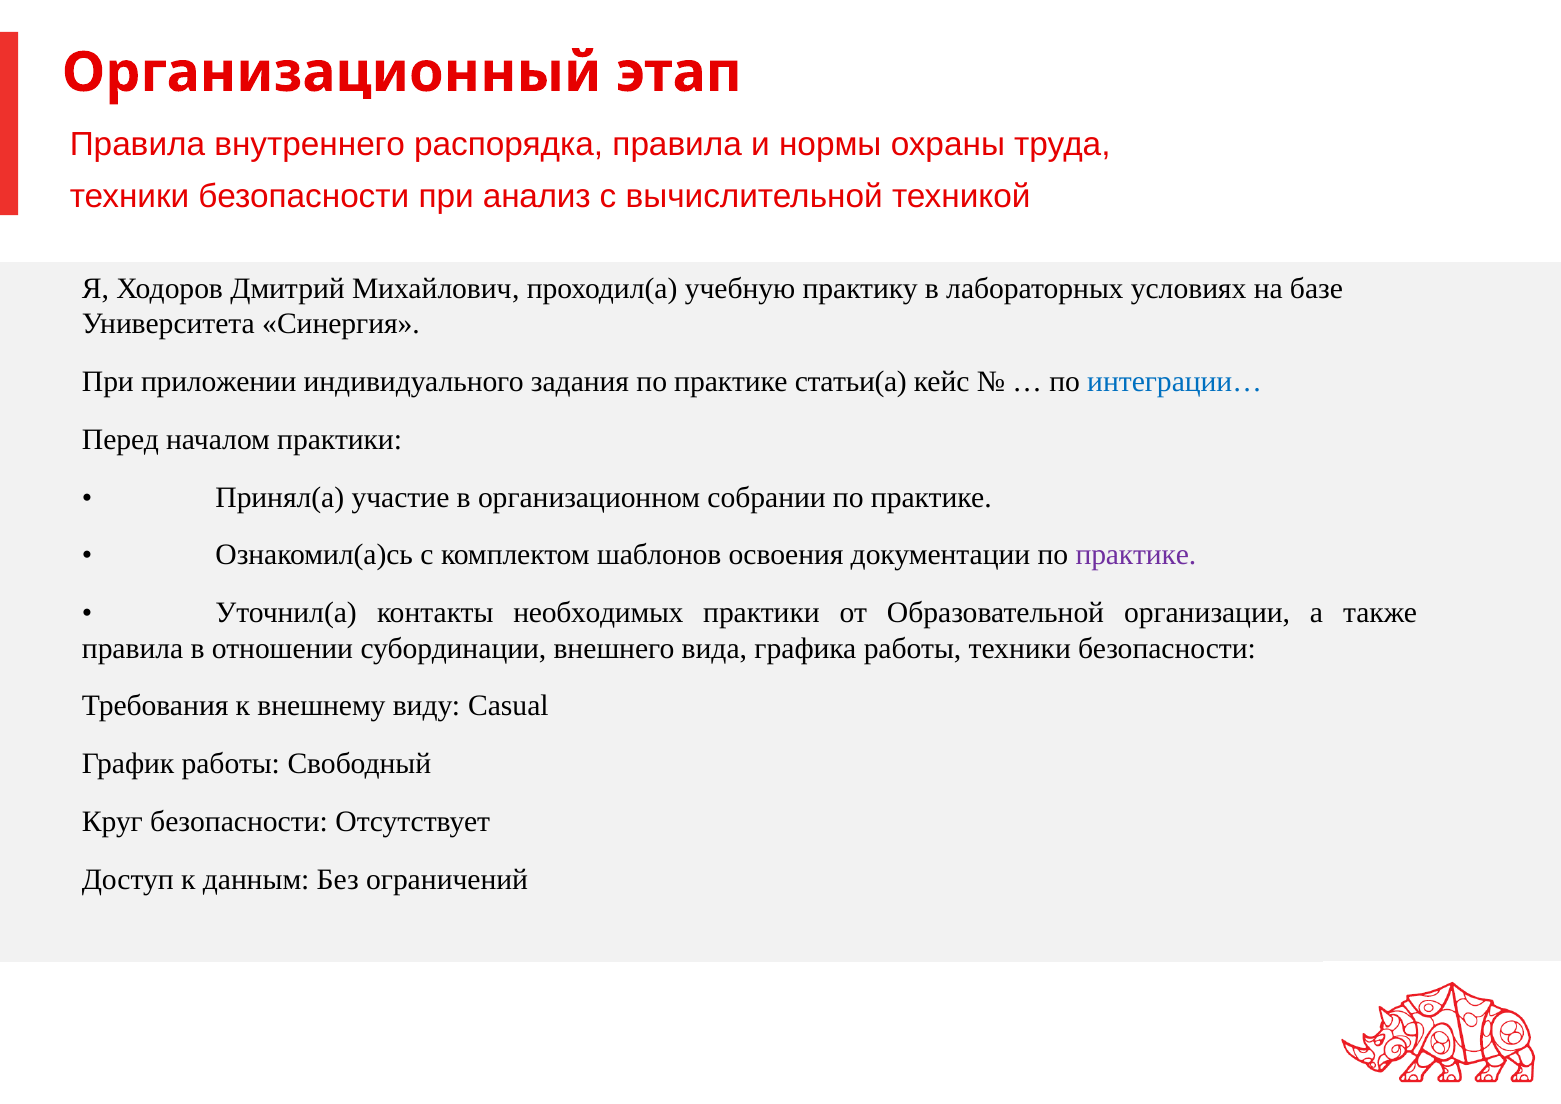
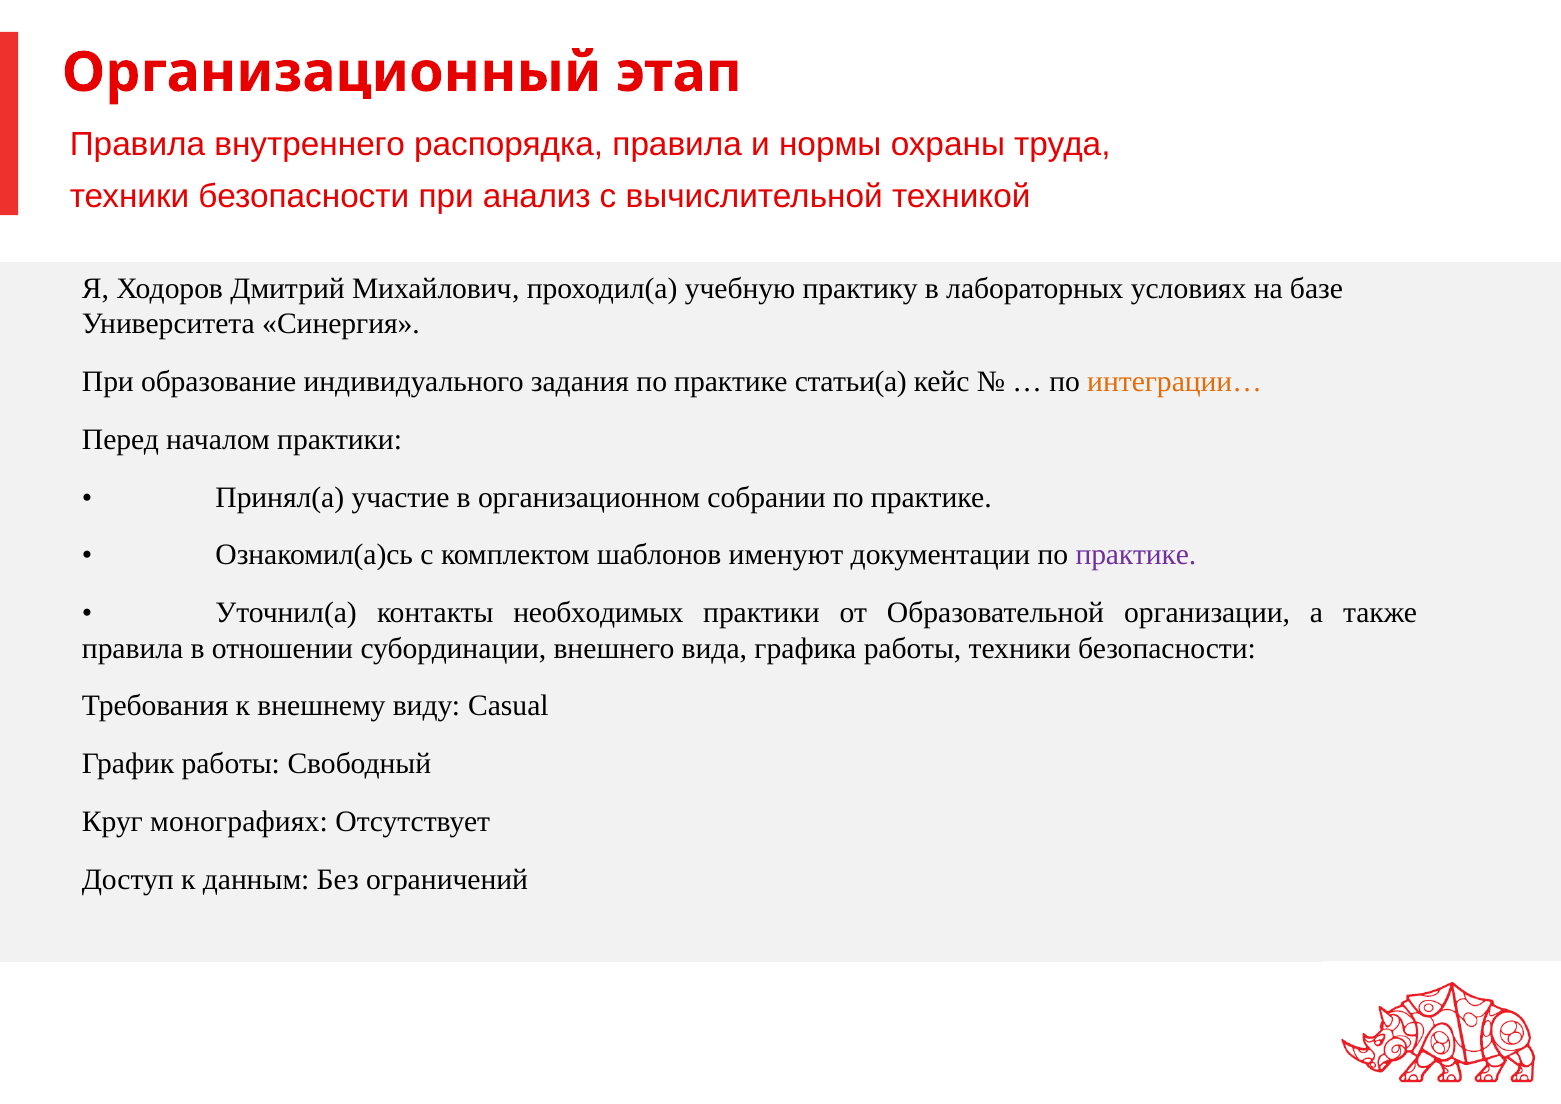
приложении: приложении -> образование (219, 382)
интеграции… colour: blue -> orange (1175, 382)
освоения: освоения -> именуют (786, 555)
Круг безопасности: безопасности -> монографиях (239, 822)
